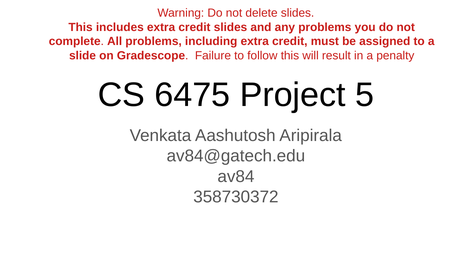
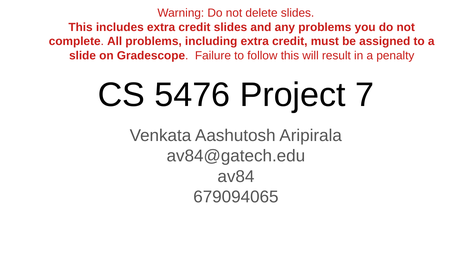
6475: 6475 -> 5476 (192, 95)
5: 5 -> 7 (365, 95)
358730372: 358730372 -> 679094065 (236, 197)
